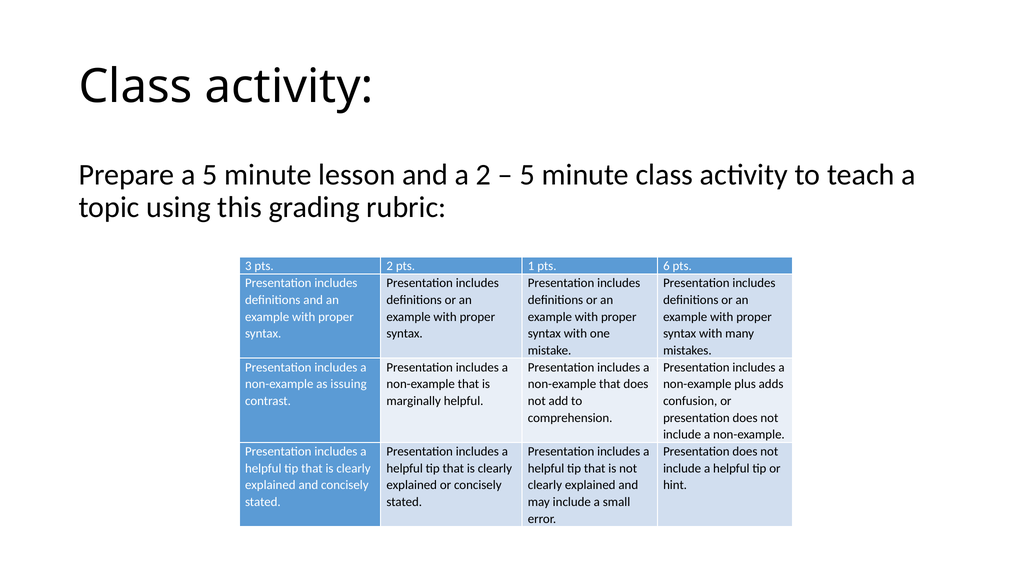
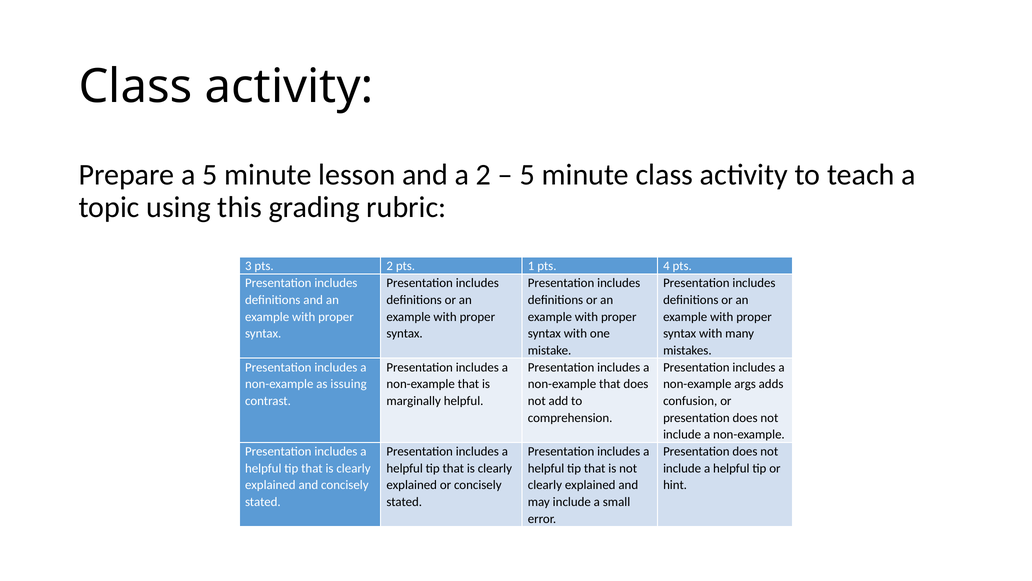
6: 6 -> 4 (666, 266)
plus: plus -> args (745, 384)
